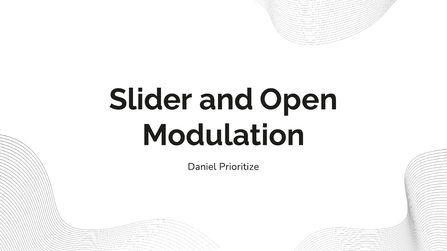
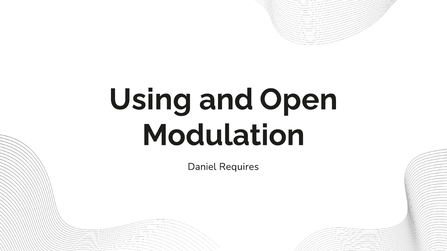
Slider: Slider -> Using (150, 100)
Prioritize: Prioritize -> Requires (239, 167)
